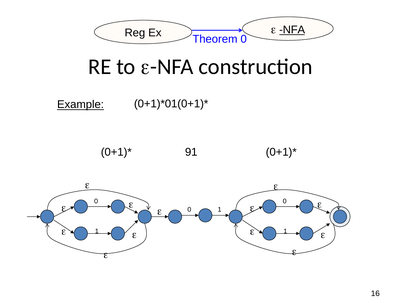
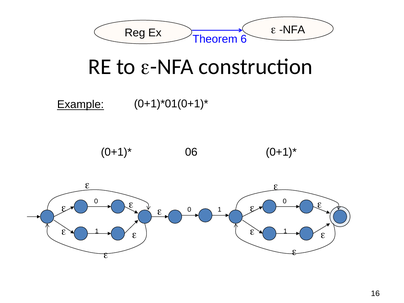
NFA underline: present -> none (292, 30)
Theorem 0: 0 -> 6 (244, 39)
91: 91 -> 06 (191, 152)
